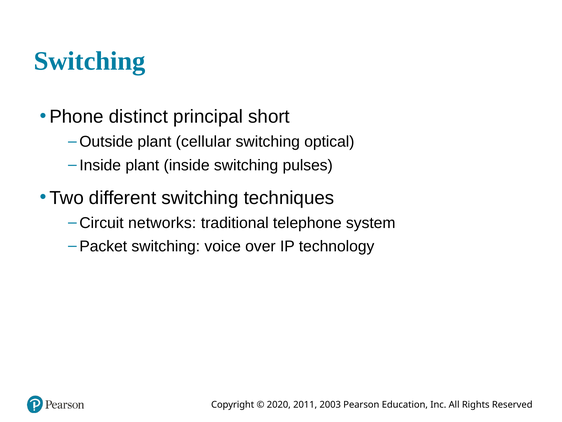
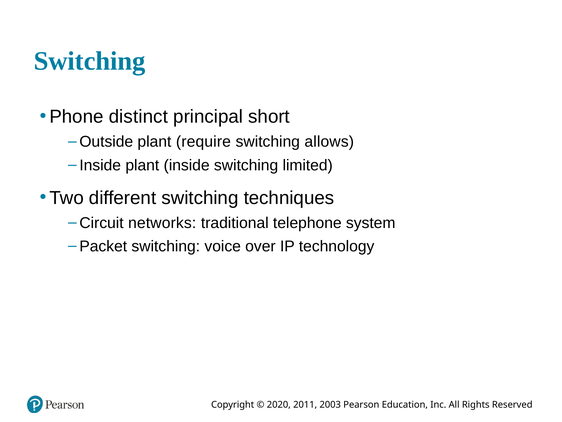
cellular: cellular -> require (203, 142)
optical: optical -> allows (329, 142)
pulses: pulses -> limited (308, 165)
